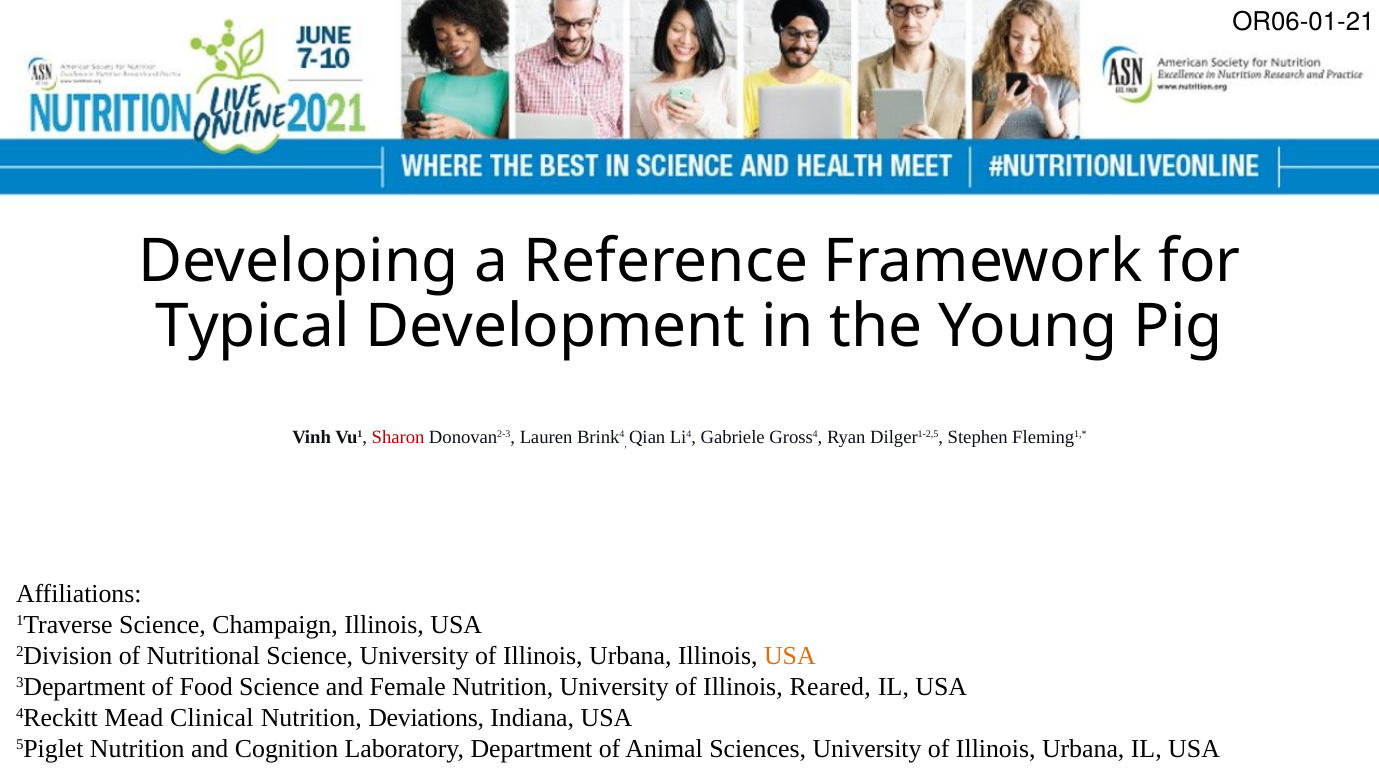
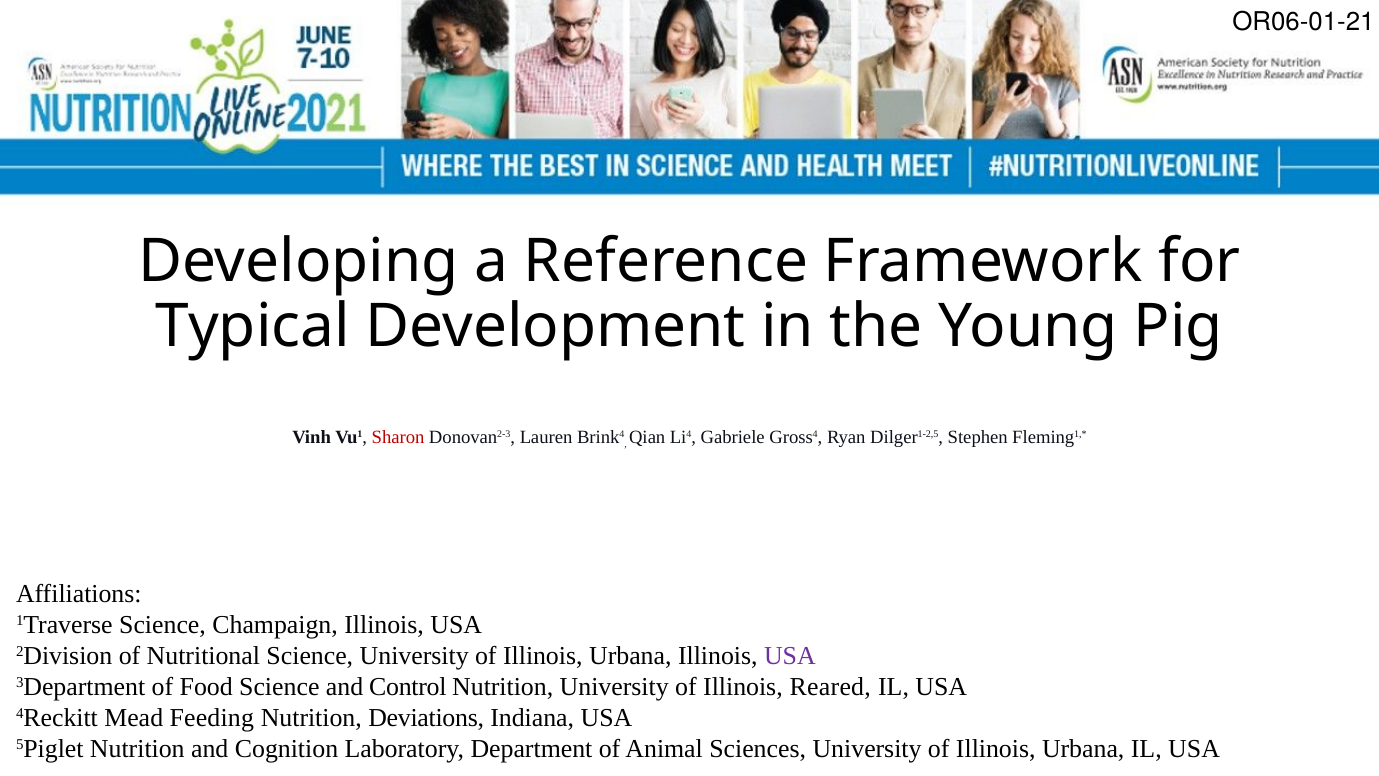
USA colour: orange -> purple (790, 655)
Female: Female -> Control (408, 686)
Clinical: Clinical -> Feeding (212, 717)
